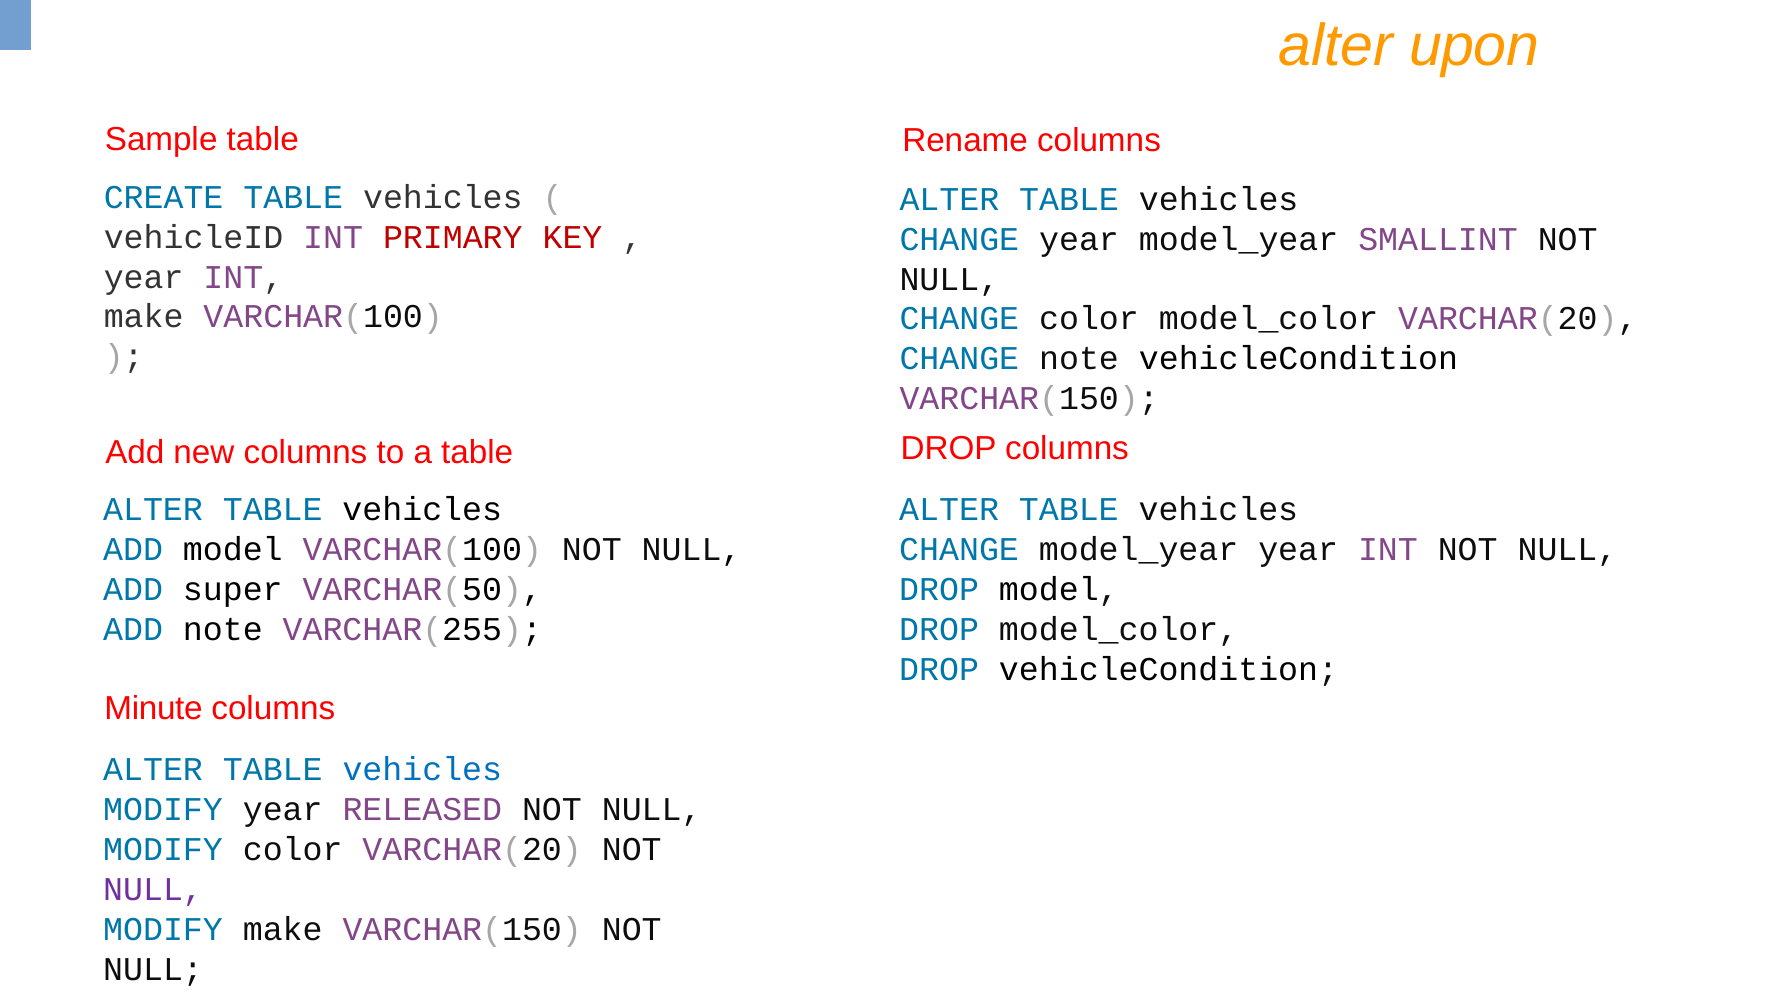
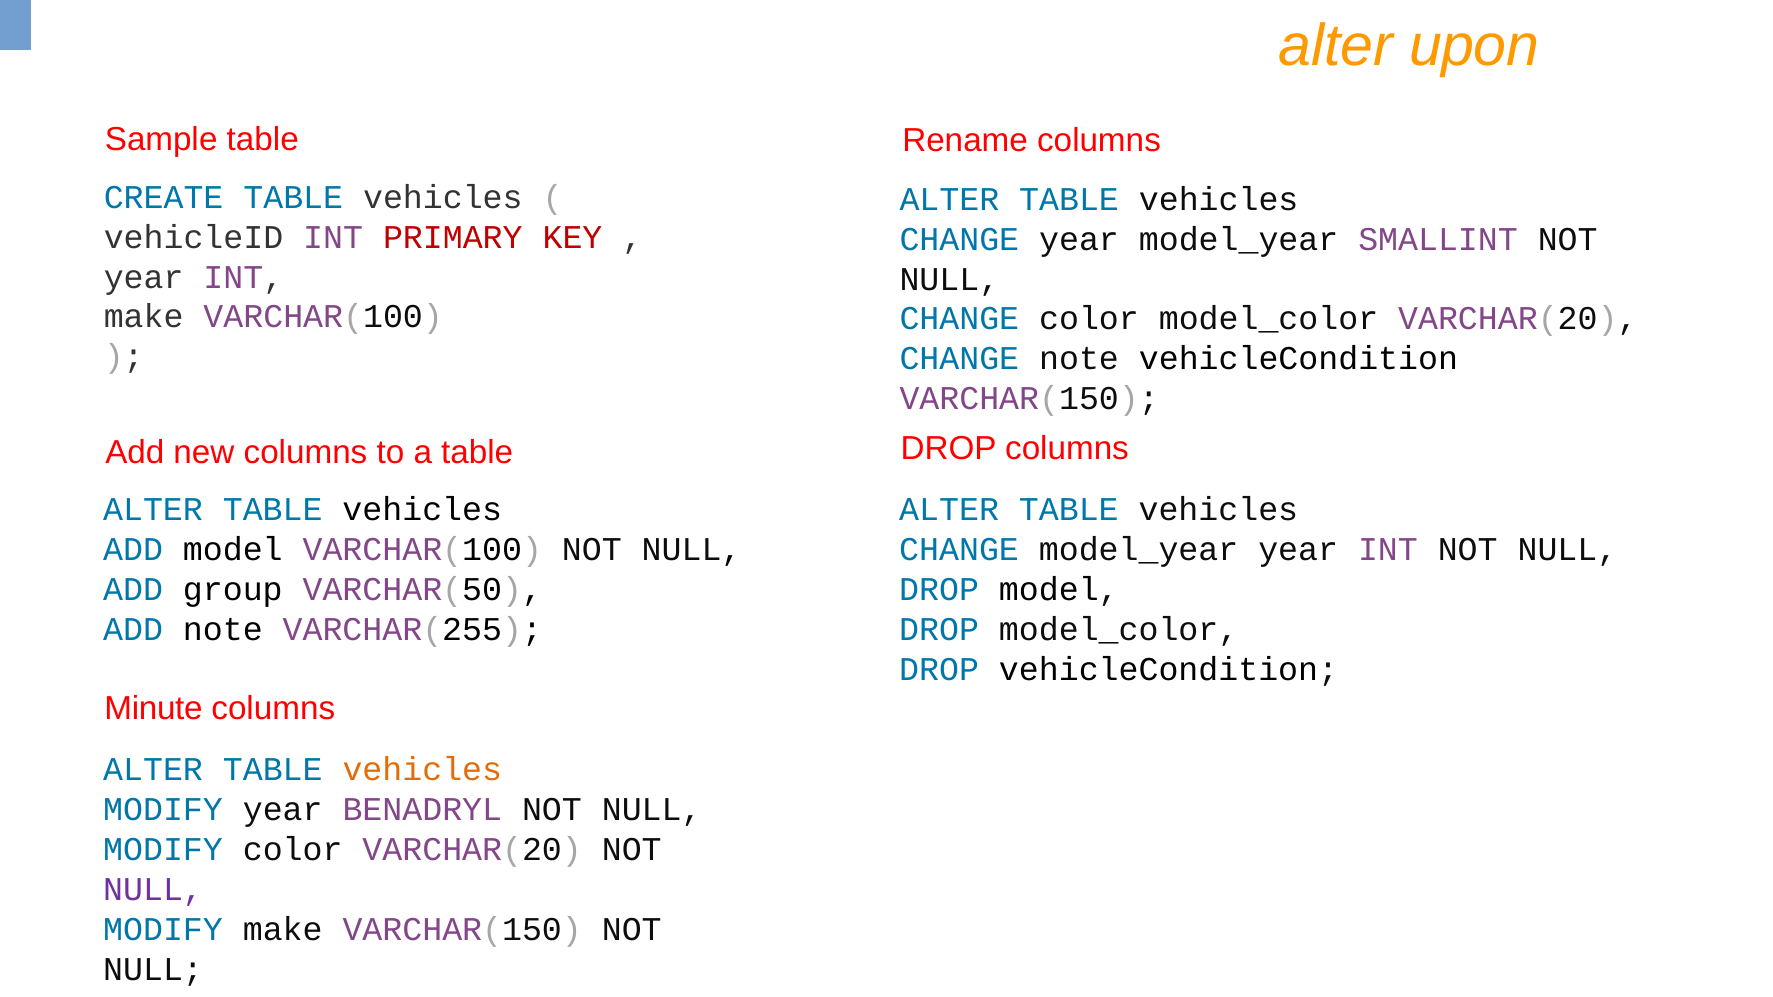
super: super -> group (233, 590)
vehicles colour: blue -> orange (422, 770)
RELEASED: RELEASED -> BENADRYL (422, 810)
